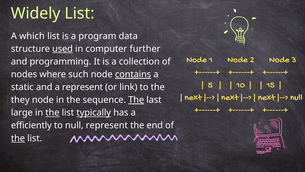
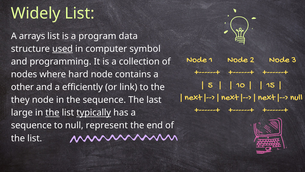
which: which -> arrays (32, 36)
further: further -> symbol (145, 49)
such: such -> hard (78, 74)
contains underline: present -> none (133, 74)
static: static -> other (22, 87)
a represent: represent -> efficiently (83, 87)
The underline: present -> none (136, 100)
efficiently: efficiently -> sequence (31, 125)
the underline: present -> none (18, 138)
